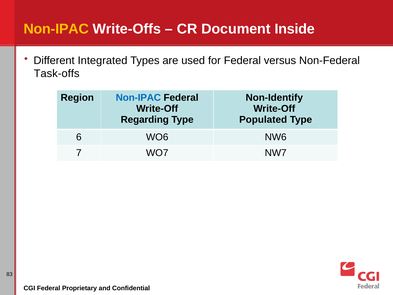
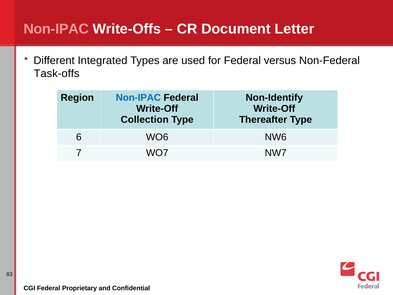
Non-IPAC colour: yellow -> pink (56, 29)
Inside: Inside -> Letter (295, 29)
Regarding: Regarding -> Collection (145, 120)
Populated: Populated -> Thereafter (263, 120)
